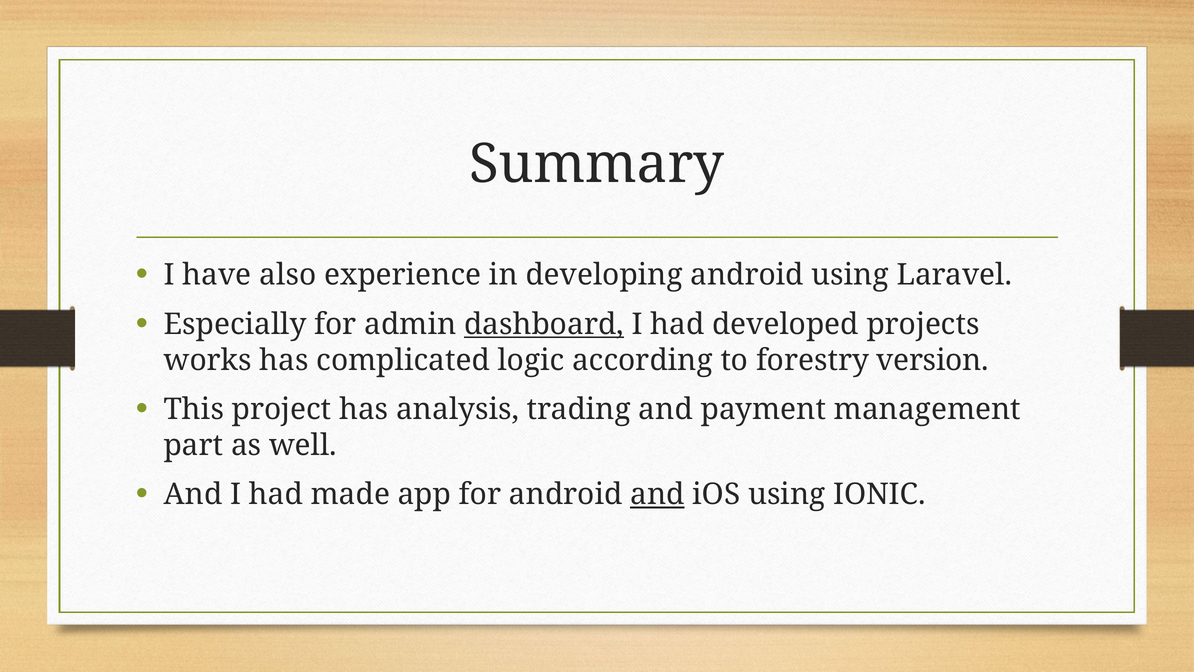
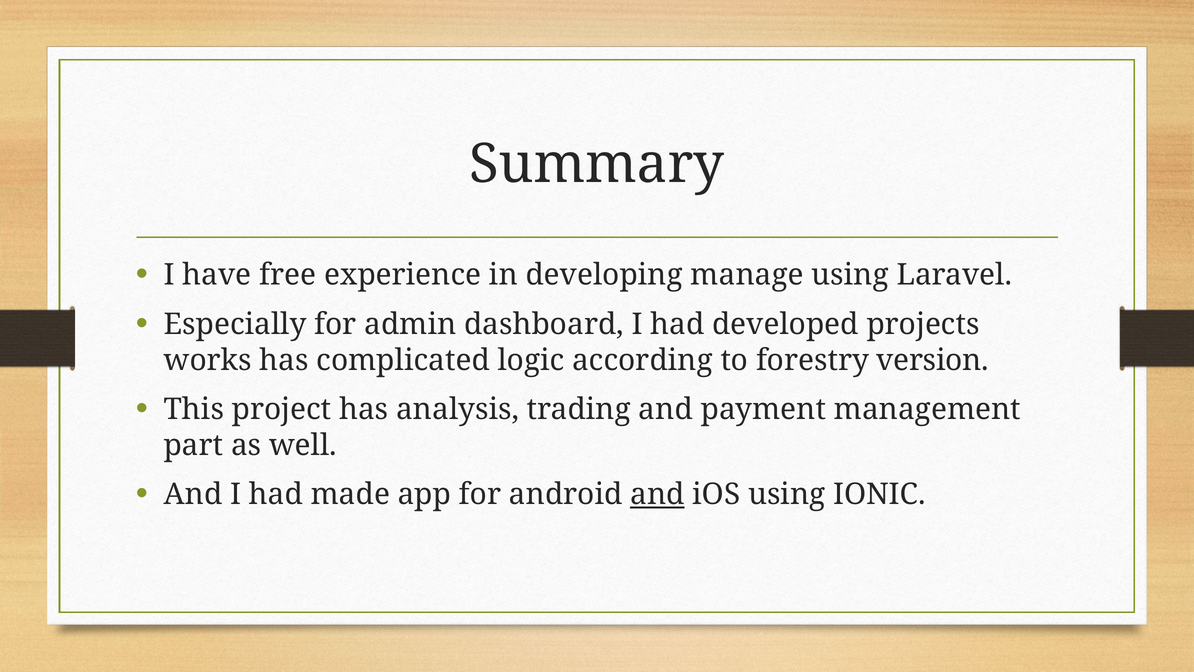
also: also -> free (288, 275)
developing android: android -> manage (747, 275)
dashboard underline: present -> none (544, 324)
